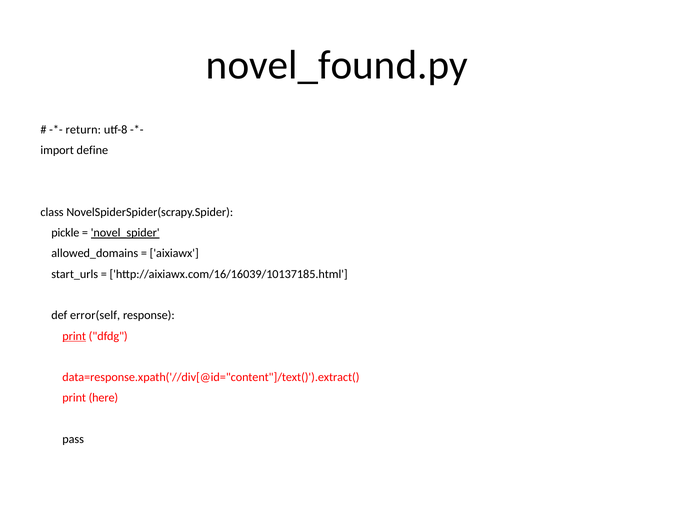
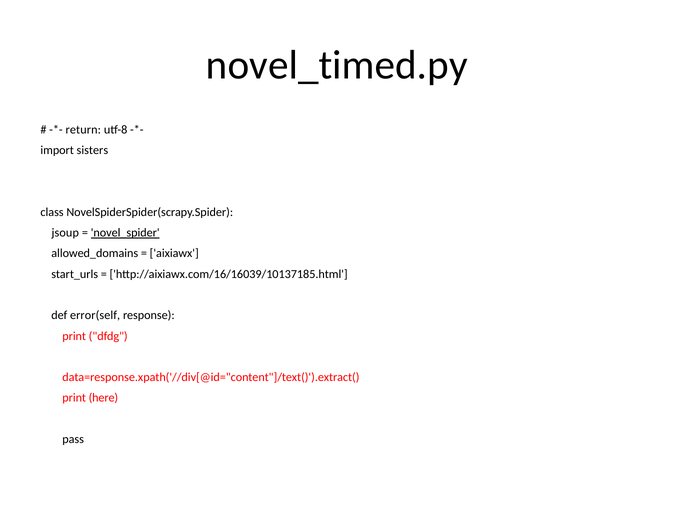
novel_found.py: novel_found.py -> novel_timed.py (337, 65)
define: define -> sisters (92, 150)
pickle: pickle -> jsoup (65, 233)
print underline: present -> none (74, 336)
